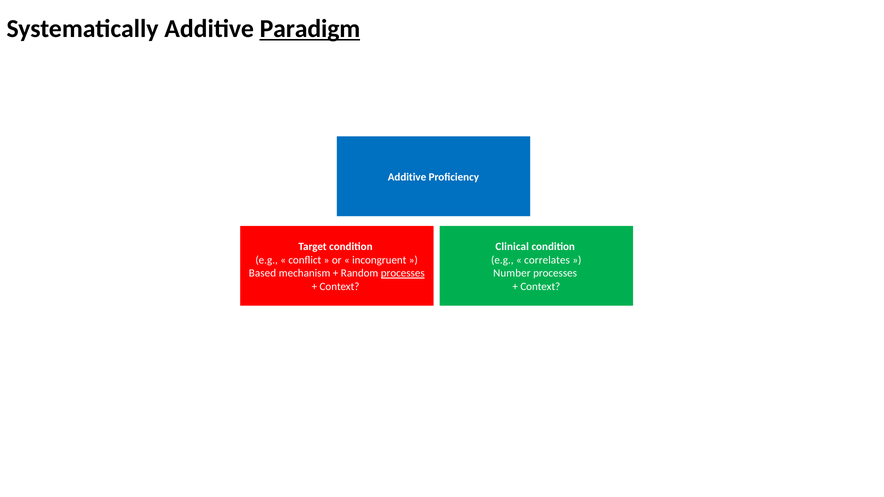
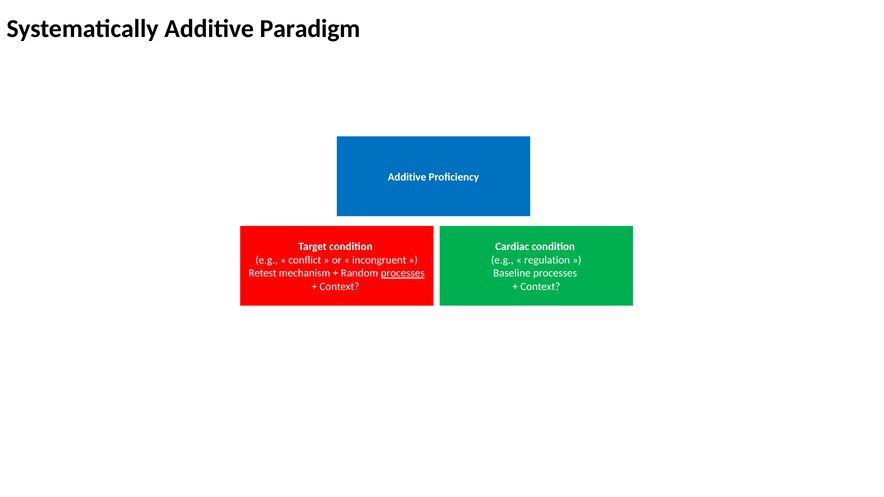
Paradigm underline: present -> none (310, 29)
Clinical: Clinical -> Cardiac (512, 247)
correlates: correlates -> regulation (547, 260)
Based: Based -> Retest (263, 273)
Number: Number -> Baseline (512, 273)
